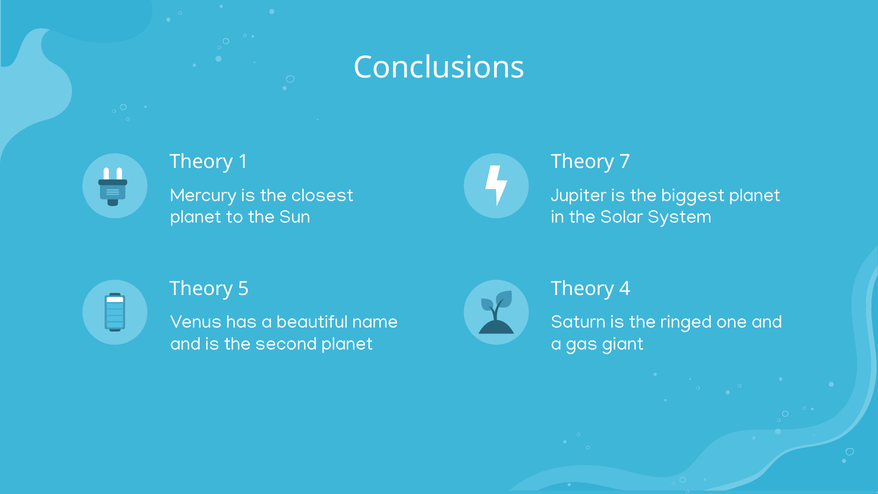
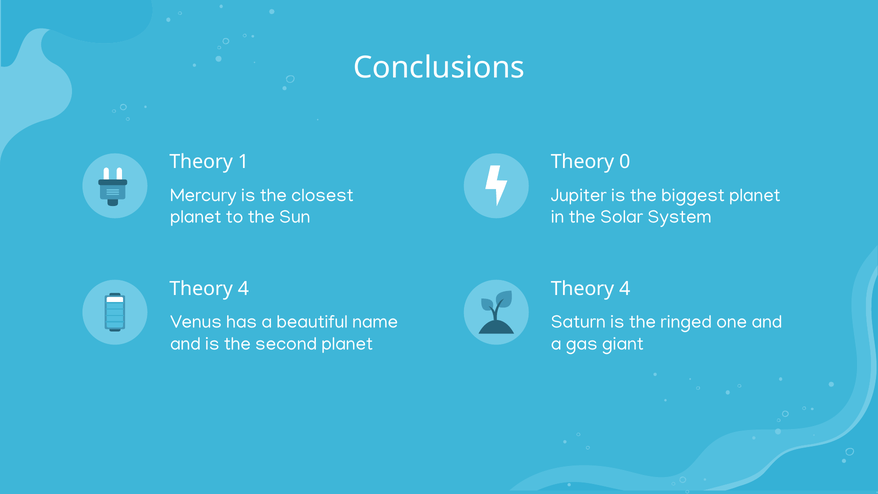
7: 7 -> 0 (625, 162)
5: 5 -> 4 (243, 289)
